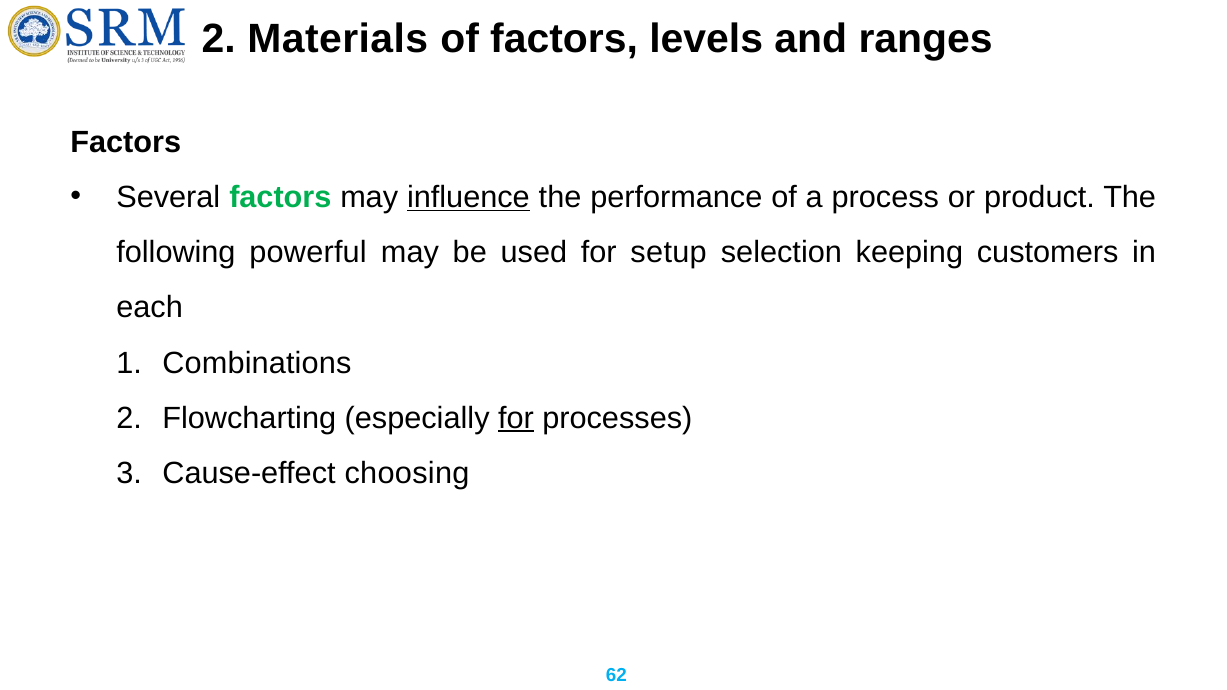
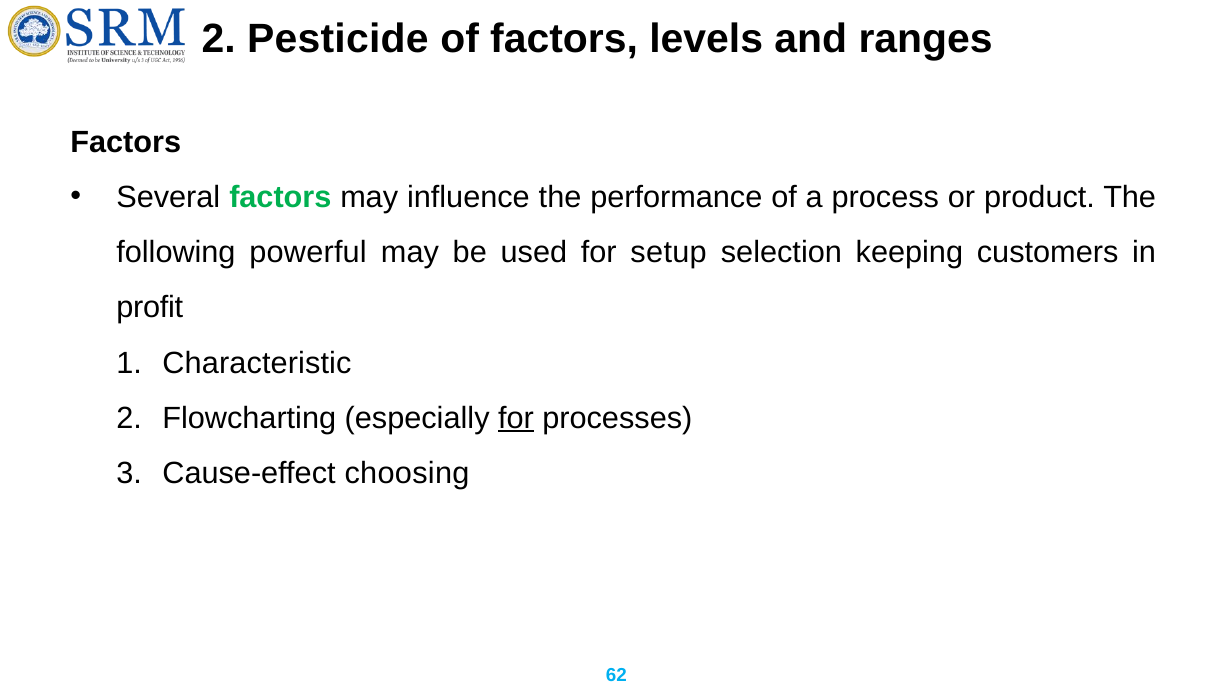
Materials: Materials -> Pesticide (338, 39)
influence underline: present -> none (468, 197)
each: each -> profit (150, 308)
Combinations: Combinations -> Characteristic (257, 363)
